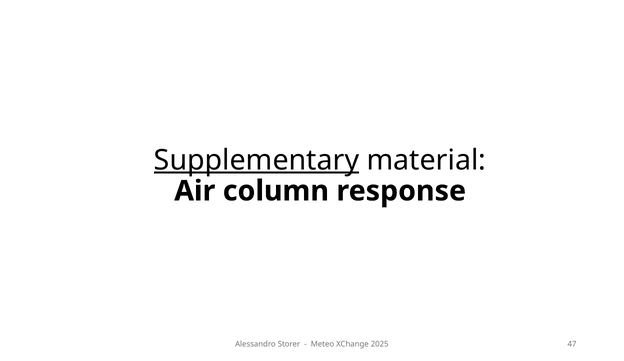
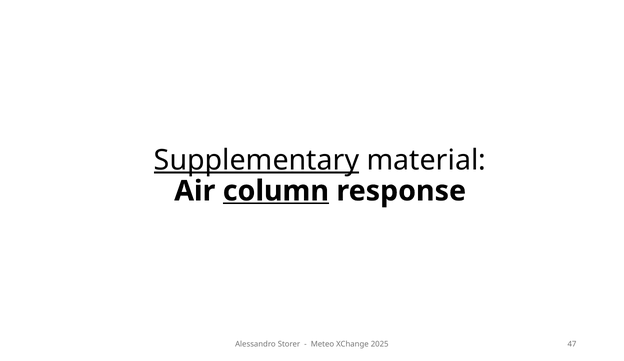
column underline: none -> present (276, 191)
